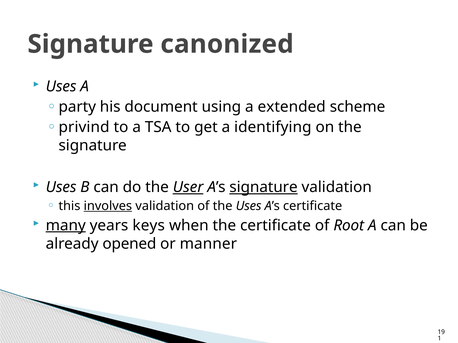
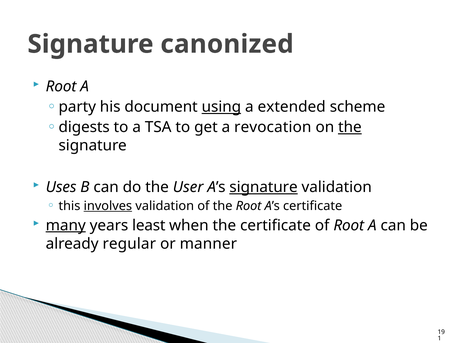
Uses: Uses -> Root (61, 87)
using underline: none -> present (221, 107)
privind: privind -> digests (84, 127)
identifying: identifying -> revocation (273, 127)
the underline: none -> present (350, 127)
User underline: present -> none (188, 187)
the Uses: Uses -> Root (249, 206)
keys: keys -> least (149, 226)
opened: opened -> regular (129, 244)
